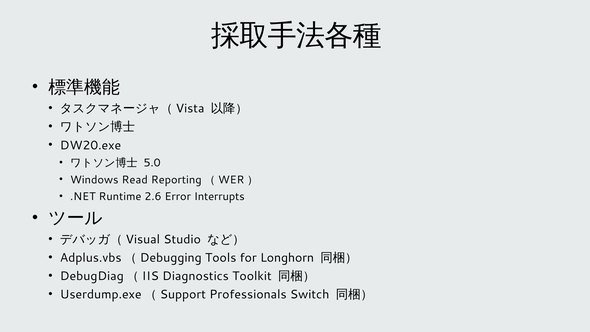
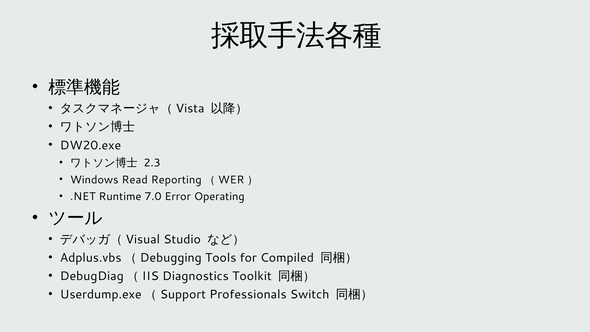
5.0: 5.0 -> 2.3 (152, 163)
2.6: 2.6 -> 7.0 (153, 197)
Interrupts: Interrupts -> Operating (219, 197)
Longhorn: Longhorn -> Compiled (287, 258)
